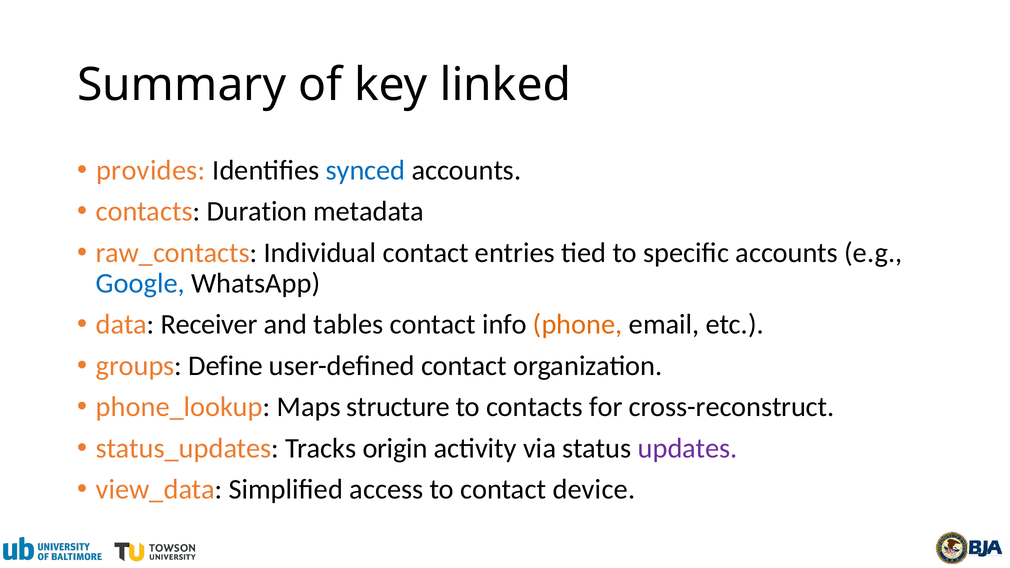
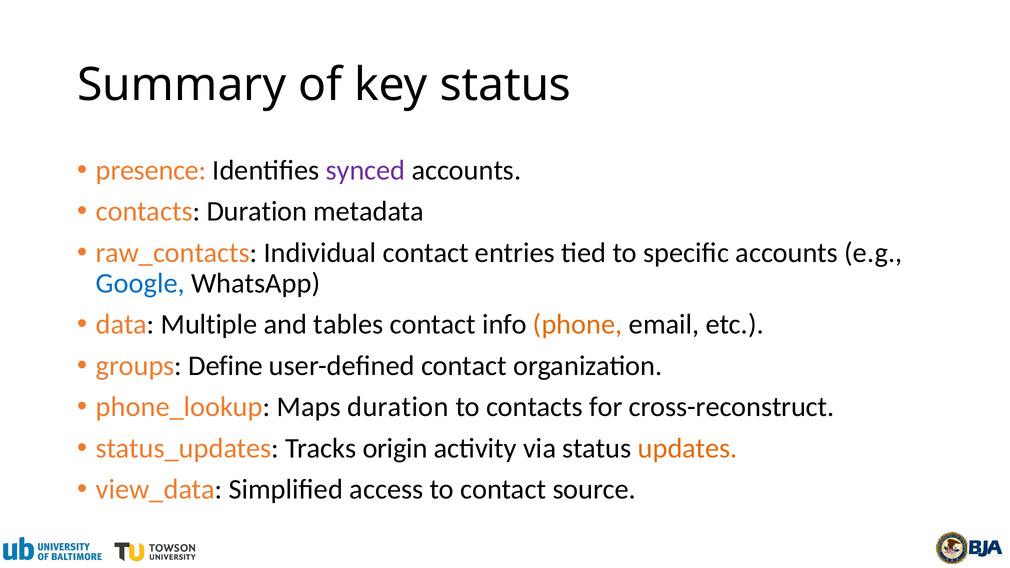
key linked: linked -> status (505, 85)
provides: provides -> presence (151, 170)
synced colour: blue -> purple (366, 170)
Receiver: Receiver -> Multiple (209, 325)
Maps structure: structure -> duration (398, 407)
updates colour: purple -> orange (688, 448)
device: device -> source (594, 490)
